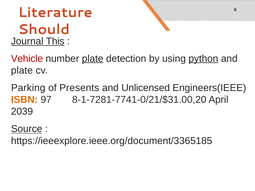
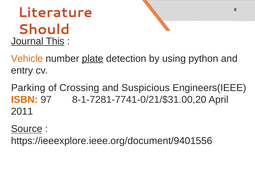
Vehicle colour: red -> orange (27, 59)
python underline: present -> none (203, 59)
plate: plate -> entry (22, 70)
Presents: Presents -> Crossing (79, 88)
Unlicensed: Unlicensed -> Suspicious (146, 88)
2039: 2039 -> 2011 (22, 112)
https://ieeexplore.ieee.org/document/3365185: https://ieeexplore.ieee.org/document/3365185 -> https://ieeexplore.ieee.org/document/9401556 (112, 141)
